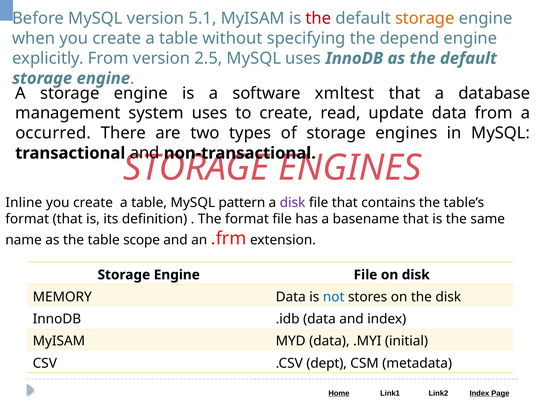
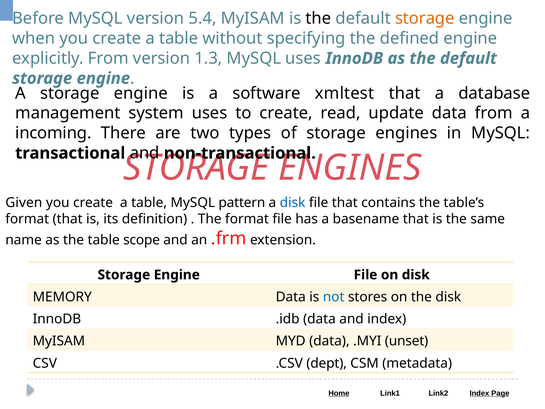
5.1: 5.1 -> 5.4 (202, 18)
the colour: red -> black (318, 18)
depend: depend -> defined (410, 38)
2.5: 2.5 -> 1.3 (208, 58)
occurred: occurred -> incoming (53, 133)
Inline: Inline -> Given (24, 203)
disk colour: purple -> blue (293, 203)
initial: initial -> unset (407, 341)
